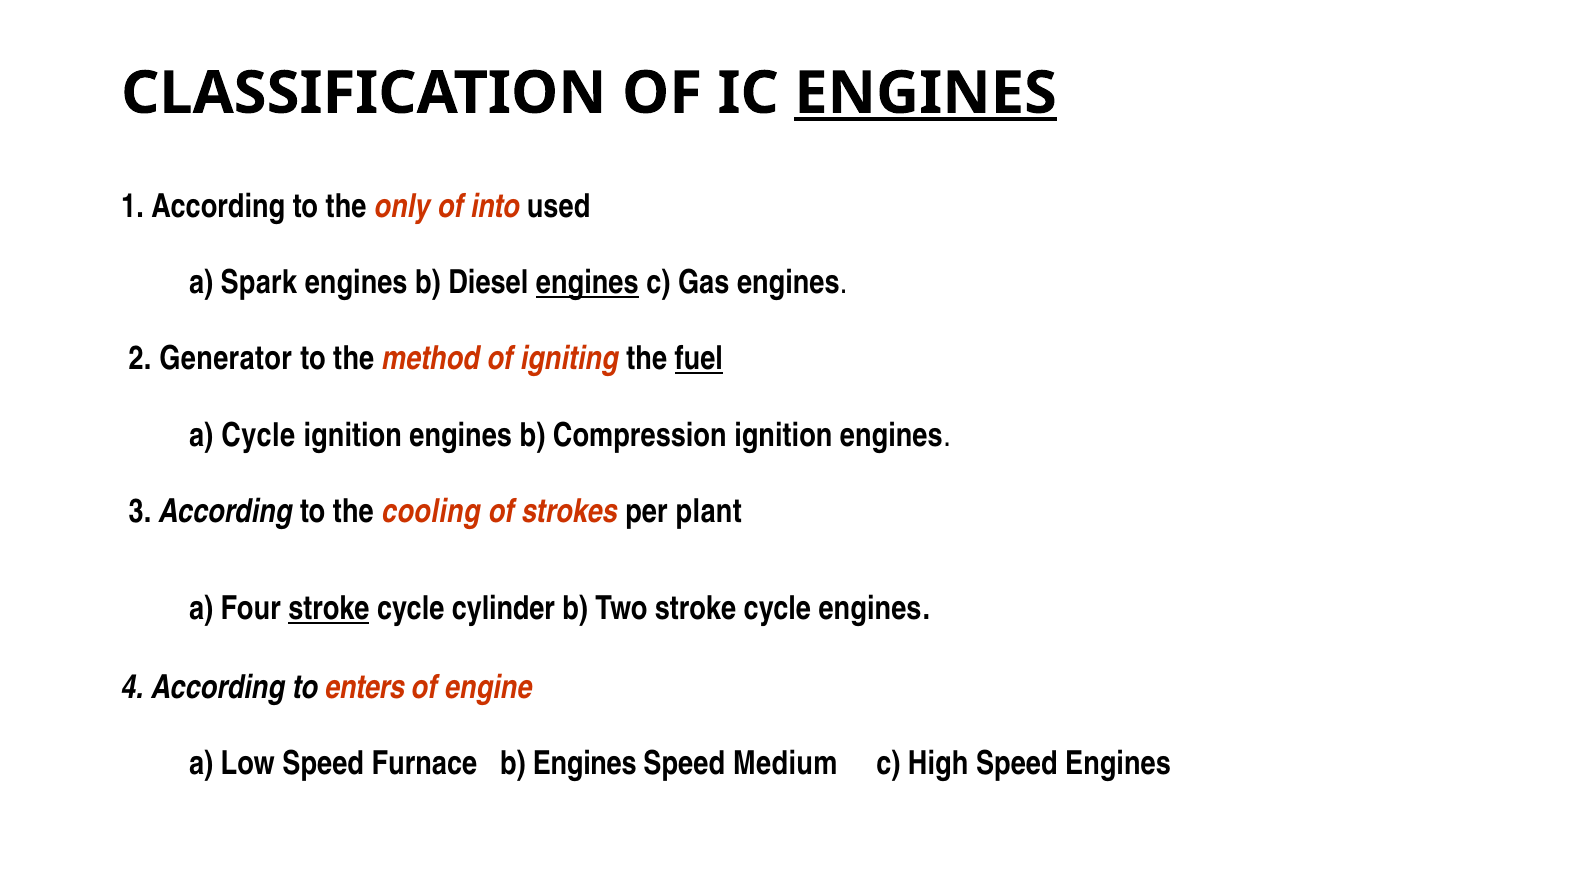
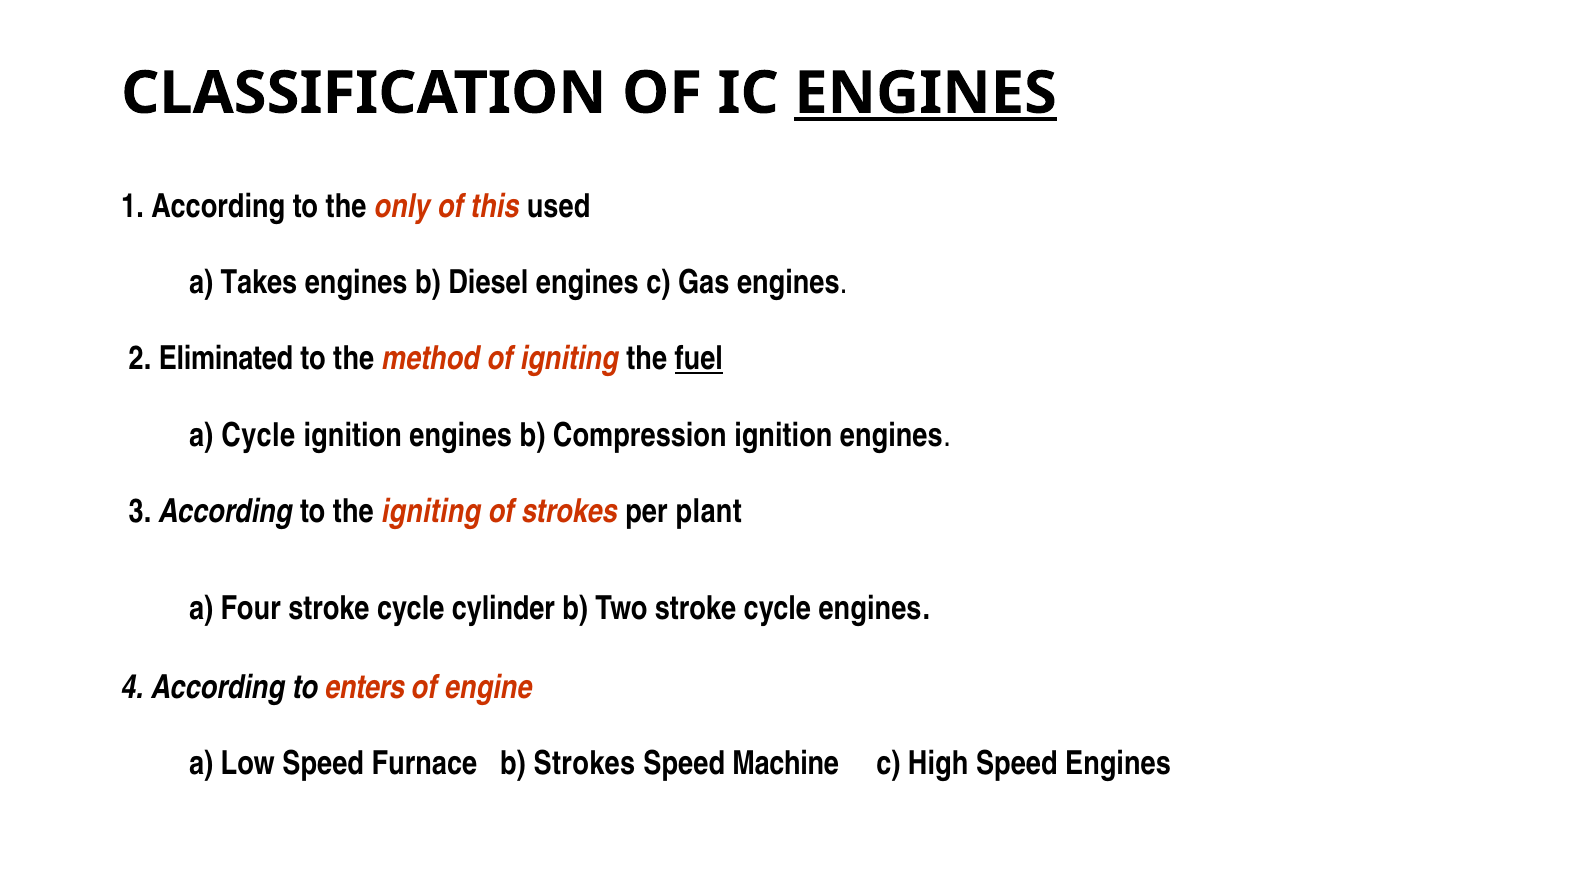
into: into -> this (495, 206)
Spark: Spark -> Takes (259, 283)
engines underline: present -> none (587, 283)
Generator: Generator -> Eliminated (226, 359)
the cooling: cooling -> igniting (431, 511)
stroke underline: present -> none (329, 608)
b Engines: Engines -> Strokes (584, 764)
Medium: Medium -> Machine (786, 764)
